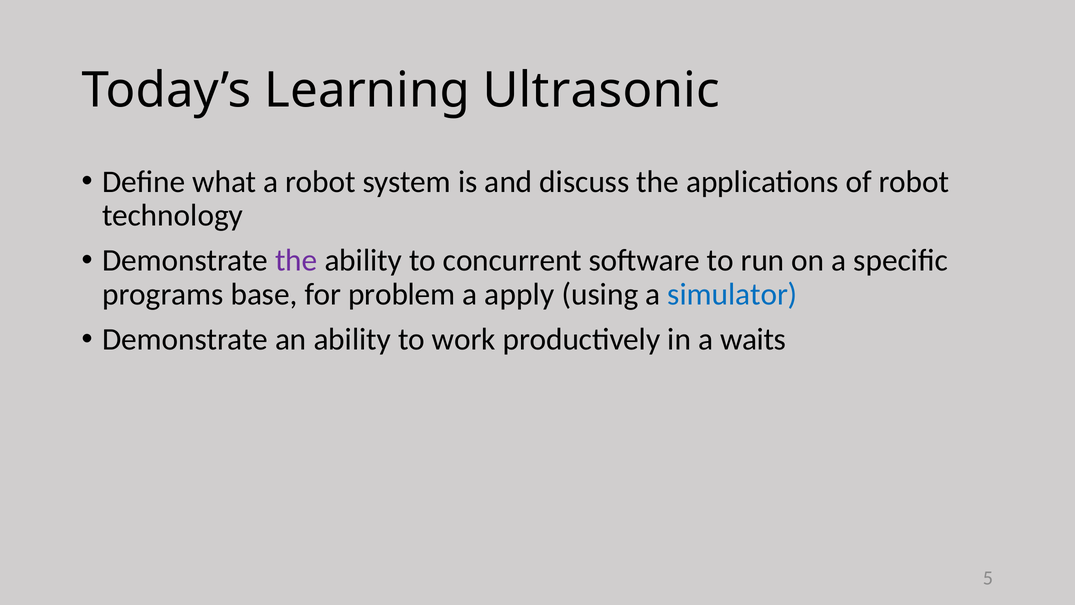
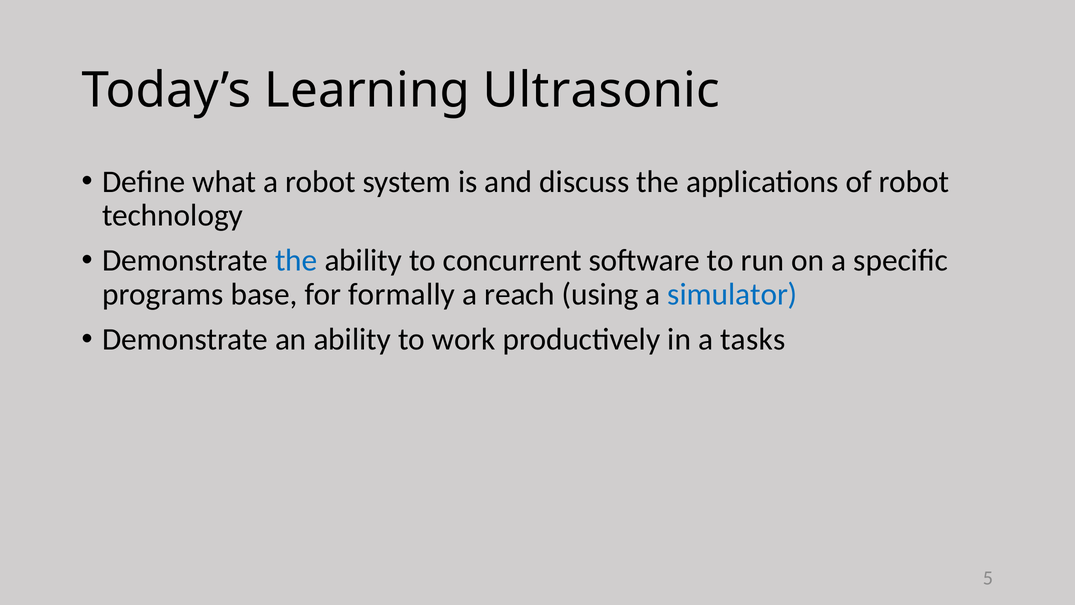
the colour: purple -> blue (296, 261)
problem: problem -> formally (402, 294)
apply: apply -> reach (520, 294)
waits: waits -> tasks (753, 339)
